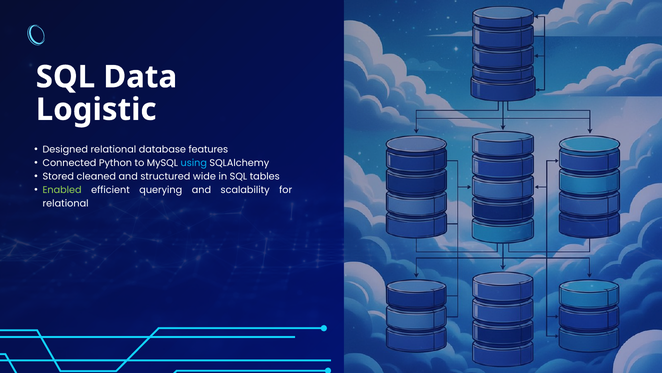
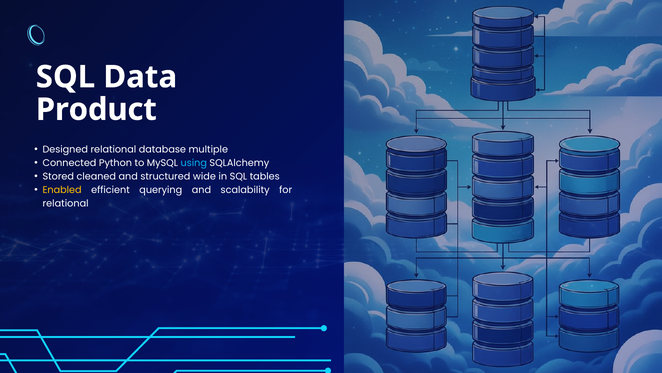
Logistic: Logistic -> Product (96, 109)
features: features -> multiple (208, 149)
Enabled colour: light green -> yellow (62, 190)
